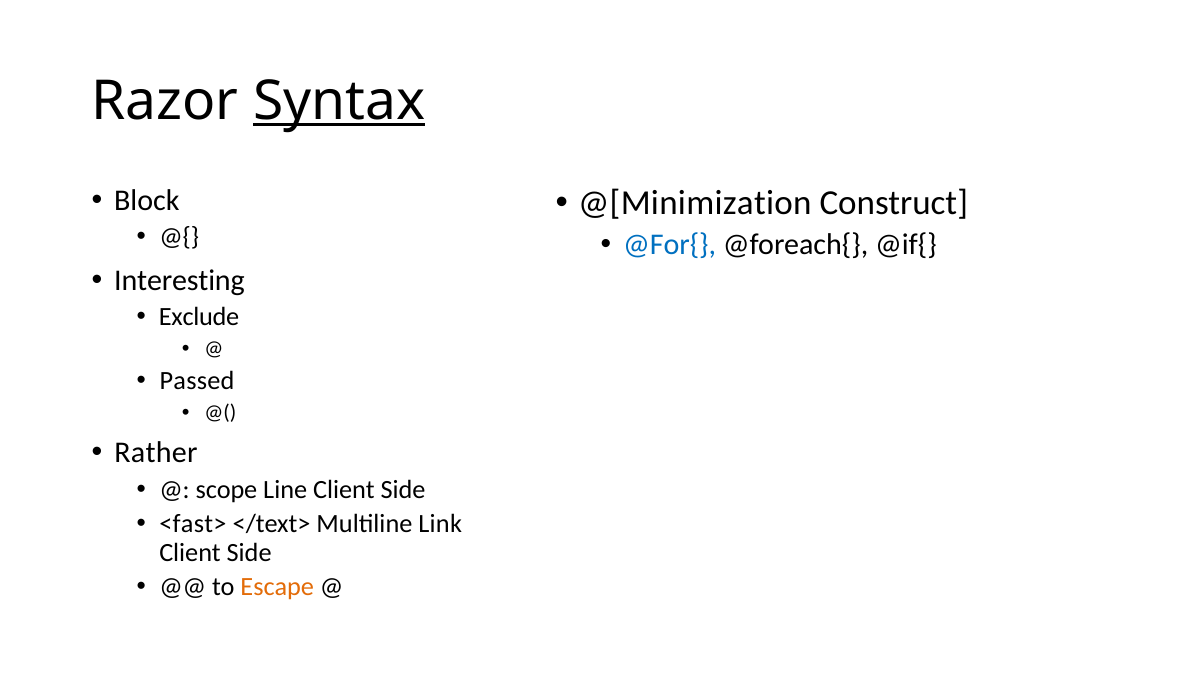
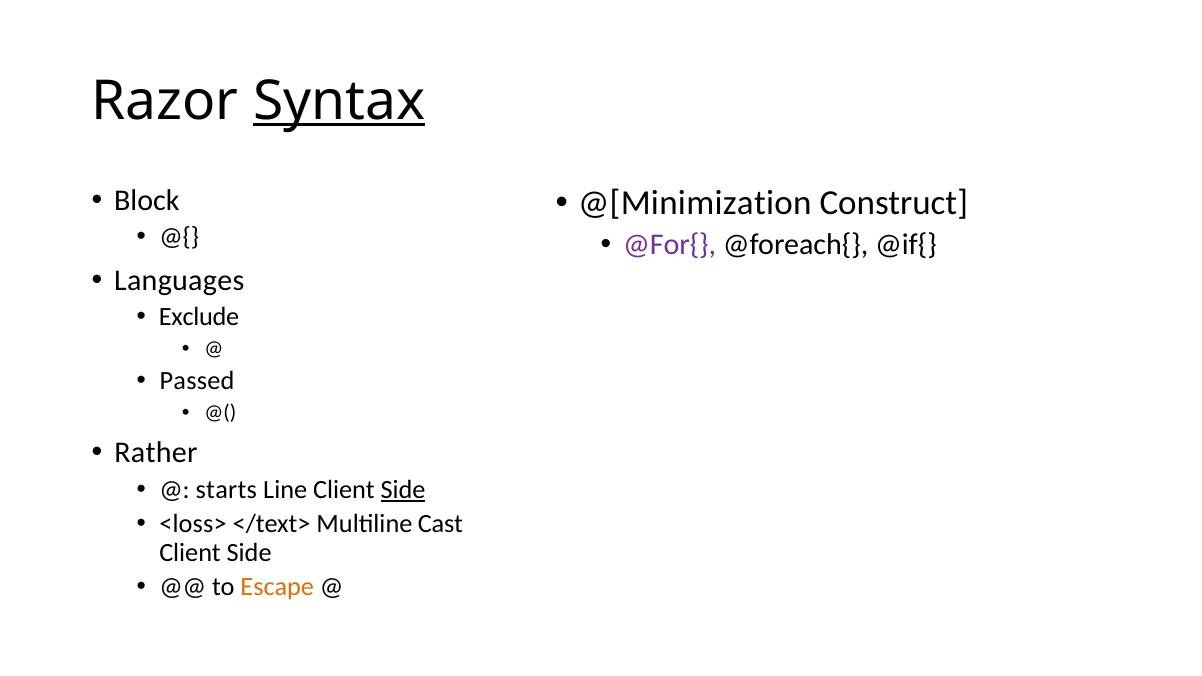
@For{ colour: blue -> purple (670, 245)
Interesting: Interesting -> Languages (179, 280)
scope: scope -> starts (226, 490)
Side underline: none -> present (403, 490)
<fast>: <fast> -> <loss> (193, 524)
Link: Link -> Cast (440, 524)
